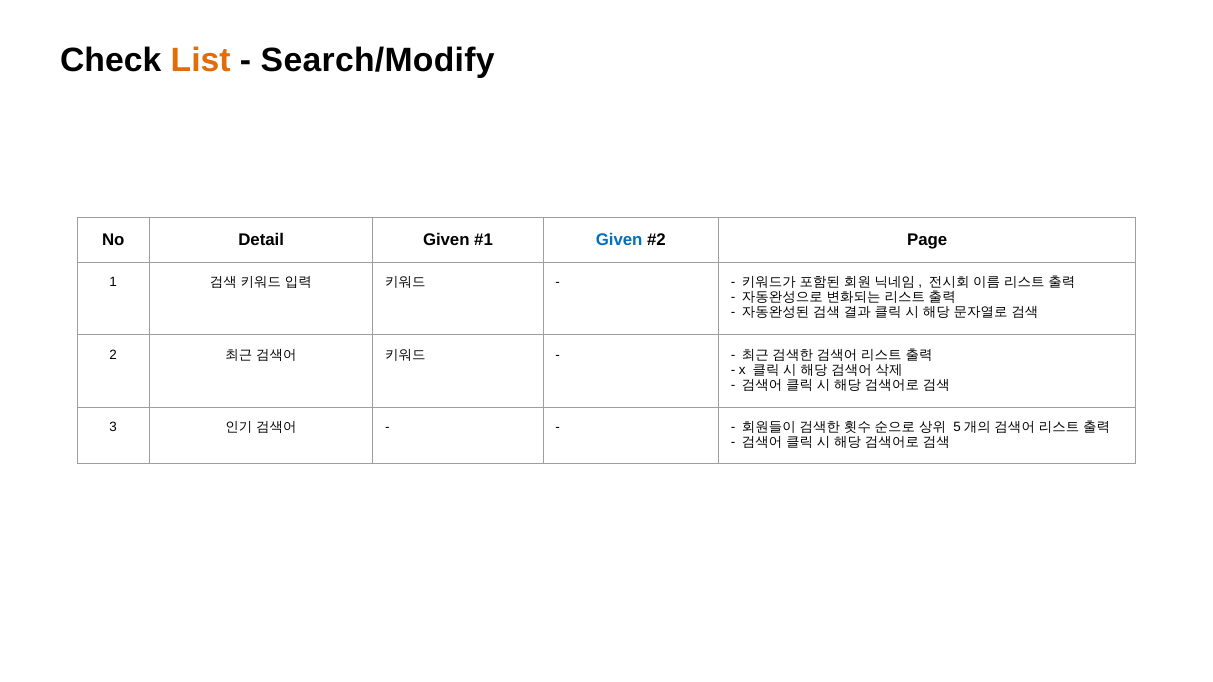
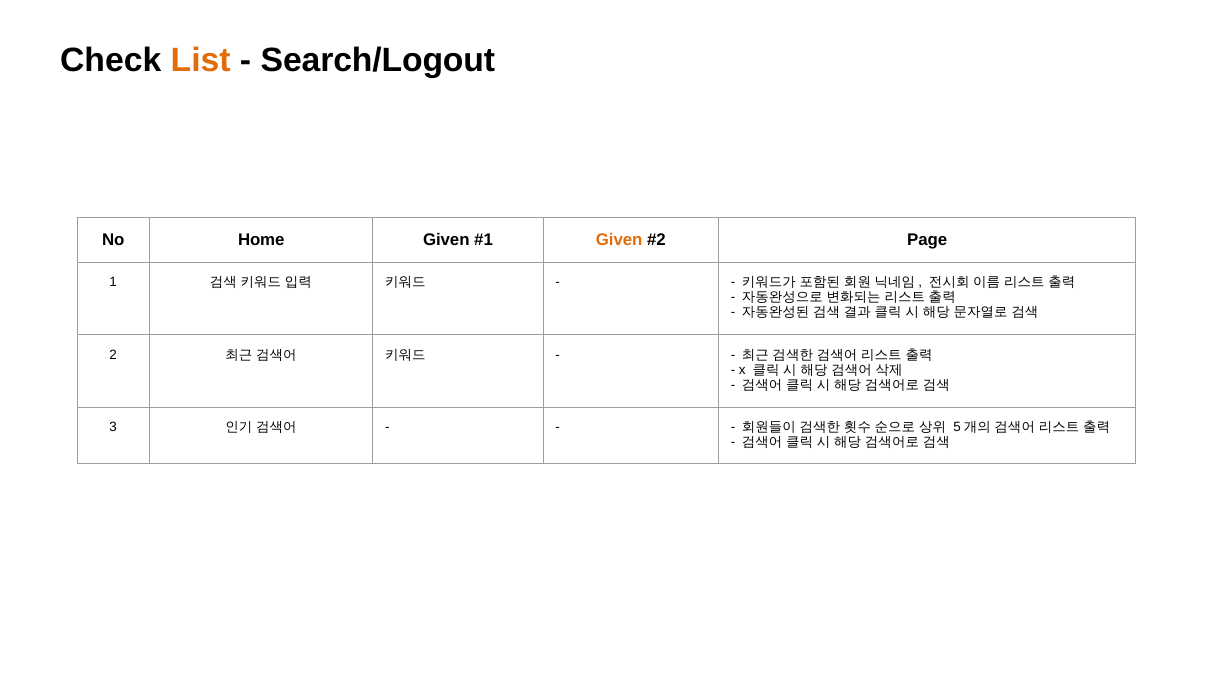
Search/Modify: Search/Modify -> Search/Logout (378, 60)
Detail: Detail -> Home (261, 240)
Given colour: blue -> orange (619, 240)
